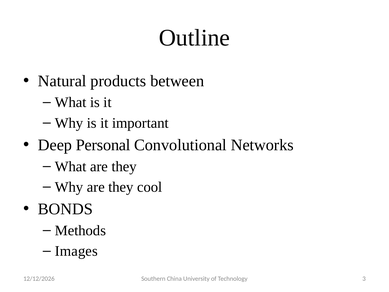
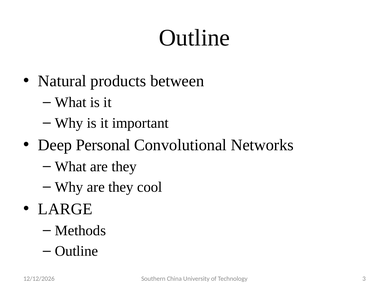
BONDS: BONDS -> LARGE (65, 209)
Images: Images -> Outline (76, 251)
